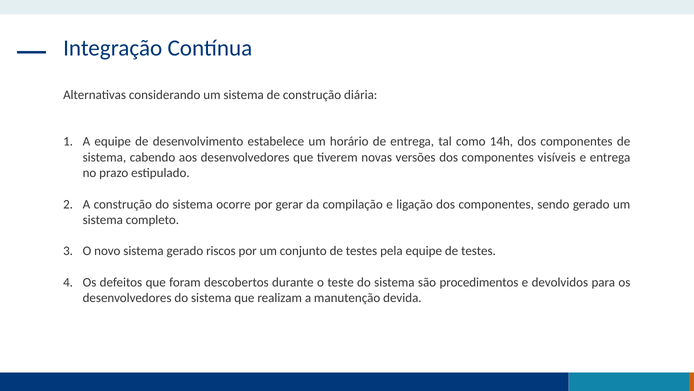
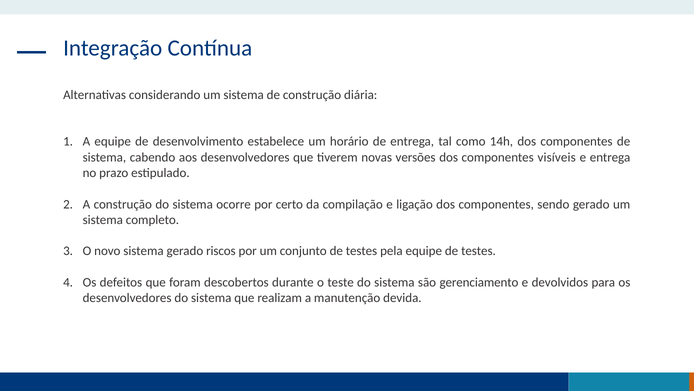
gerar: gerar -> certo (289, 204)
procedimentos: procedimentos -> gerenciamento (479, 282)
